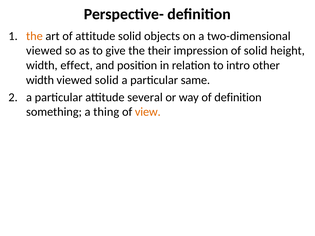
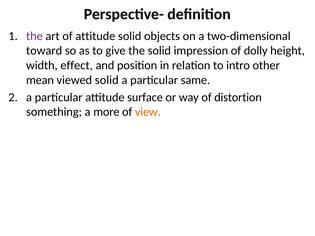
the colour: orange -> purple (34, 36)
viewed: viewed -> toward (44, 51)
the their: their -> solid (159, 51)
of solid: solid -> dolly (256, 51)
width: width -> mean (40, 80)
several: several -> surface (145, 97)
of definition: definition -> distortion (238, 97)
thing: thing -> more (106, 112)
